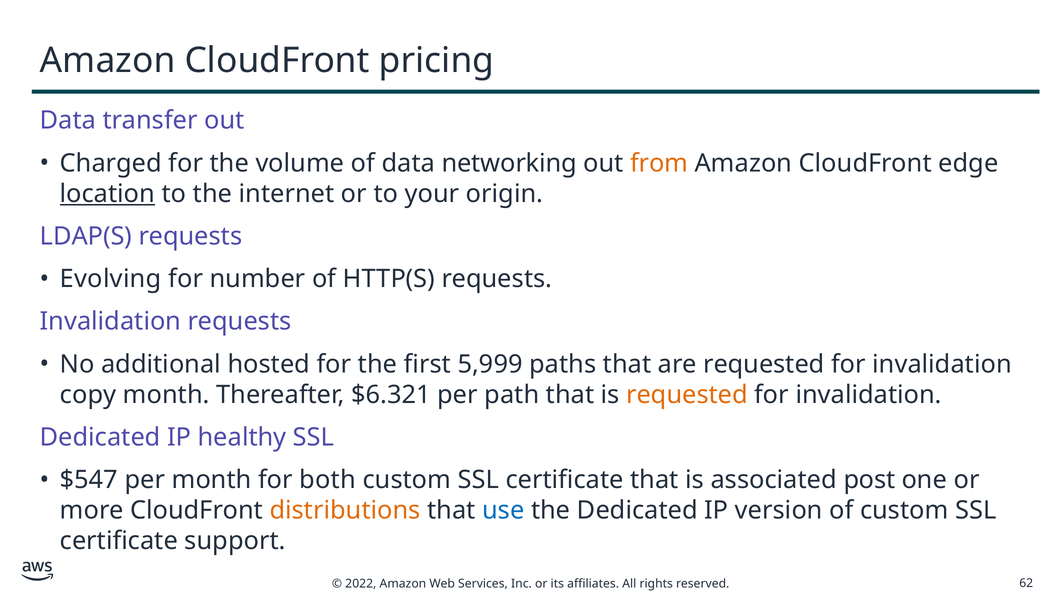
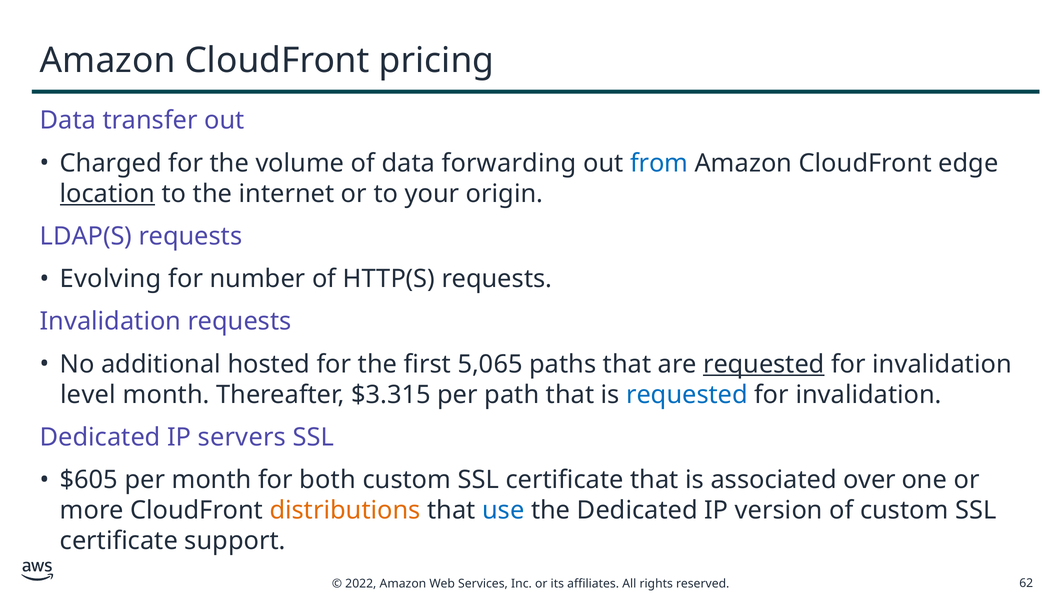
networking: networking -> forwarding (509, 163)
from colour: orange -> blue (659, 163)
5,999: 5,999 -> 5,065 (490, 364)
requested underline: none -> present (764, 364)
copy: copy -> level (88, 395)
$6.321: $6.321 -> $3.315 (391, 395)
requested colour: orange -> blue (687, 395)
healthy: healthy -> servers (242, 438)
$547: $547 -> $605 (89, 480)
post: post -> over (869, 480)
